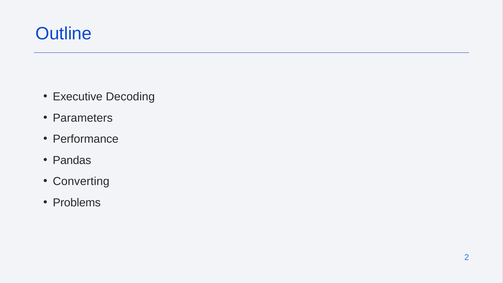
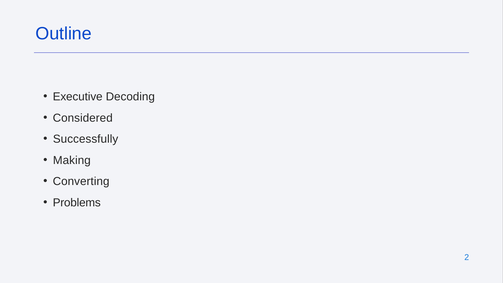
Parameters: Parameters -> Considered (83, 118)
Performance: Performance -> Successfully (86, 139)
Pandas: Pandas -> Making (72, 160)
